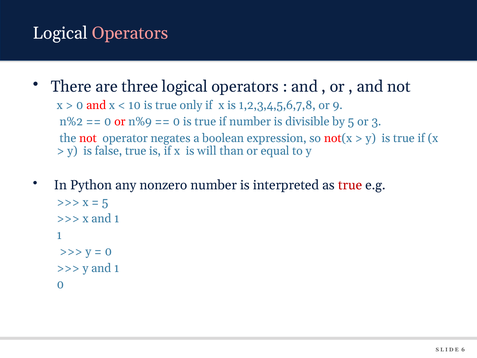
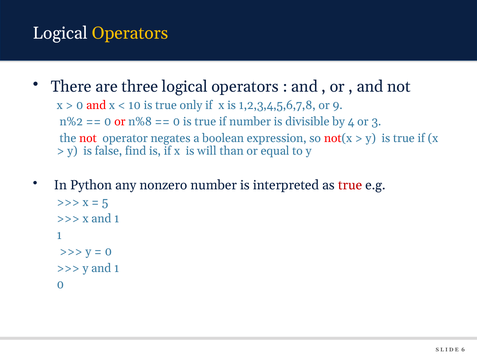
Operators colour: pink -> yellow (130, 33)
n%9: n%9 -> n%8 (140, 122)
by 5: 5 -> 4 (351, 122)
false true: true -> find (136, 151)
